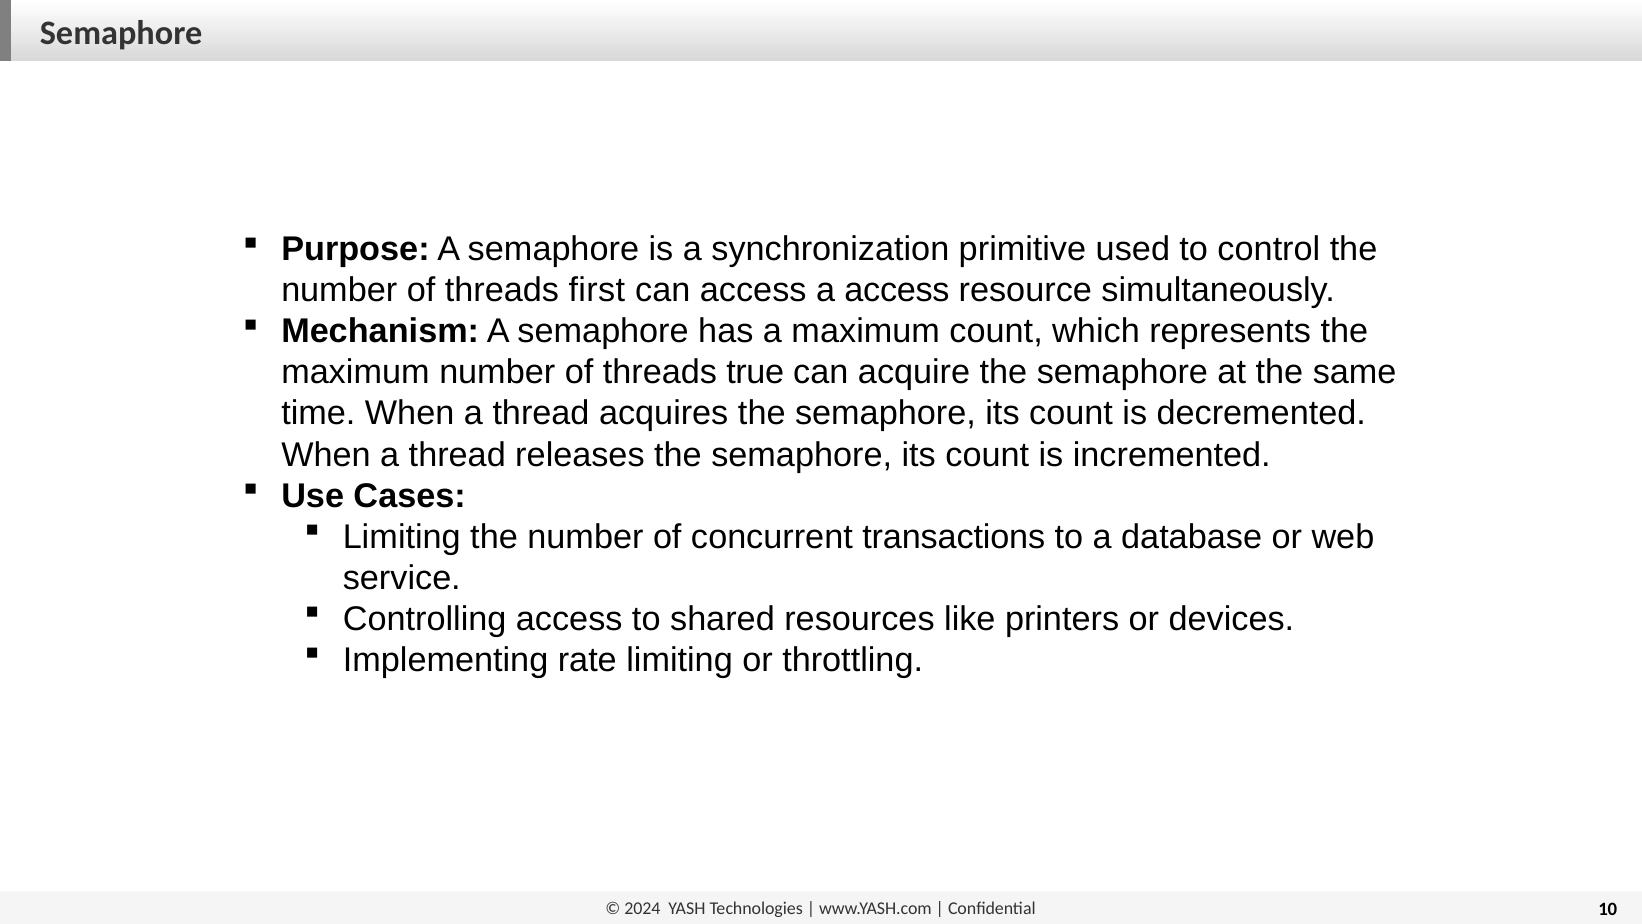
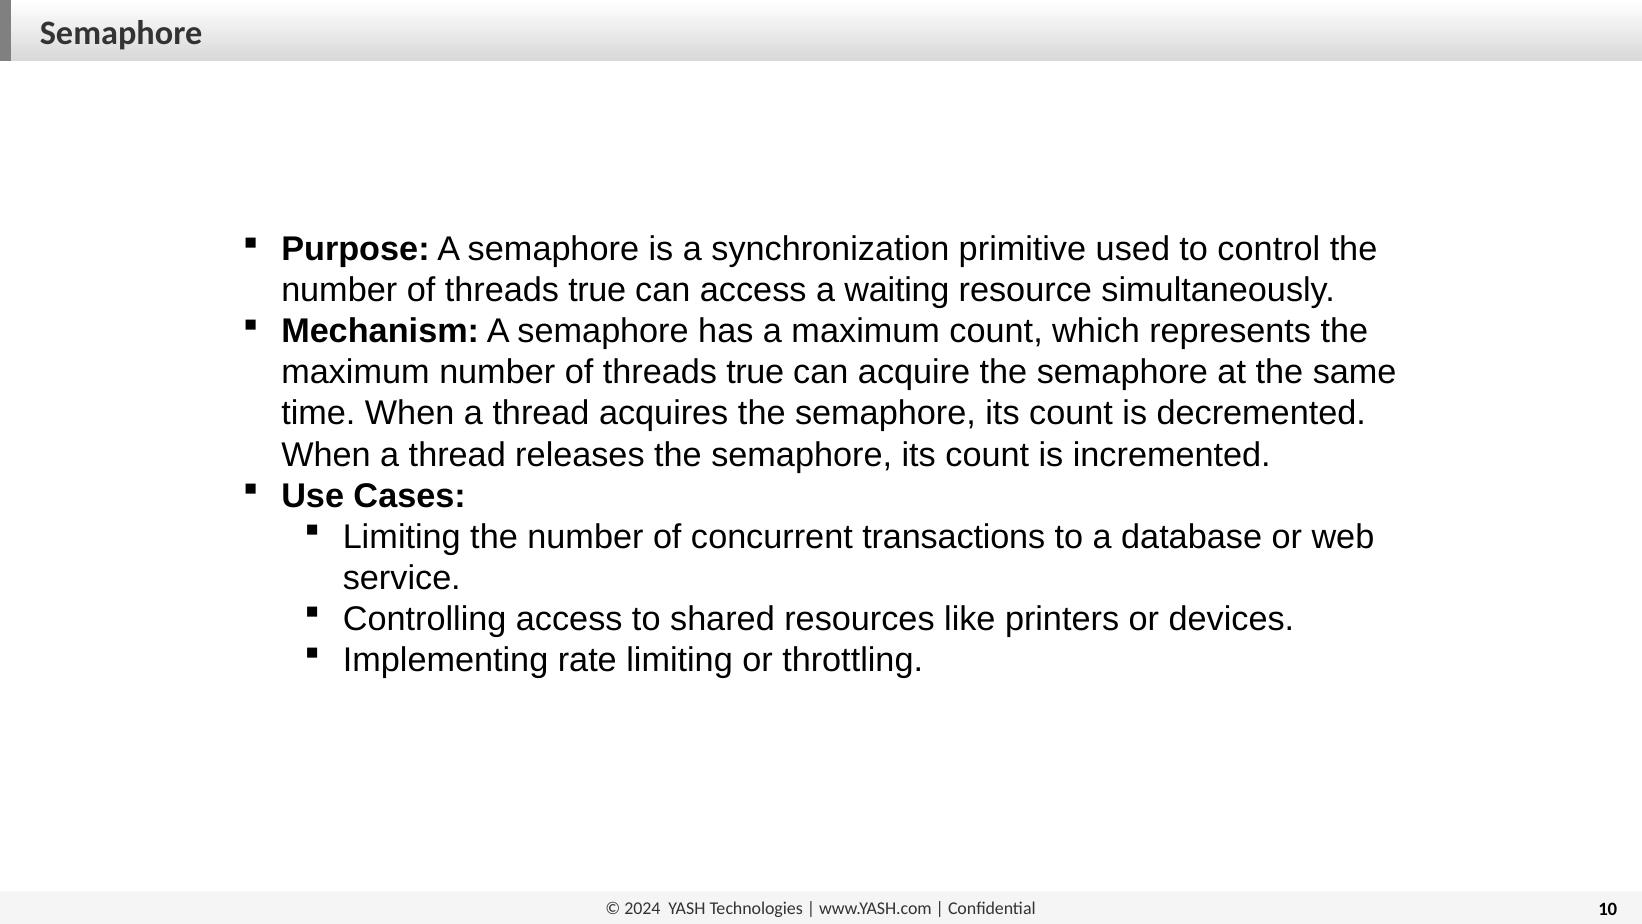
first: first -> true (597, 290)
a access: access -> waiting (897, 290)
